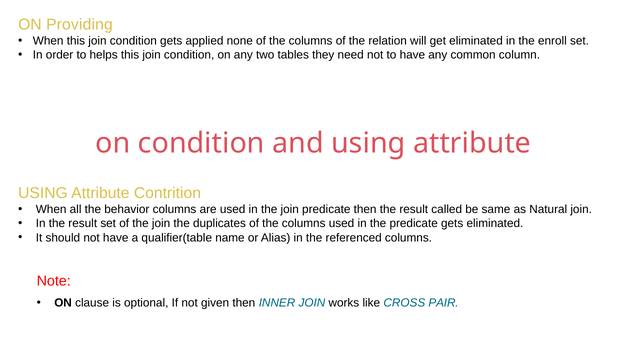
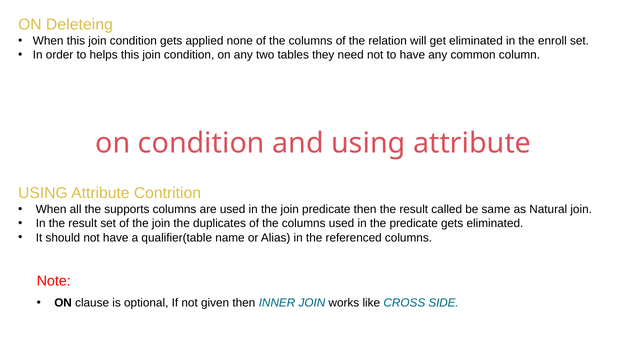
Providing: Providing -> Deleteing (79, 25)
behavior: behavior -> supports (127, 209)
PAIR: PAIR -> SIDE (444, 303)
